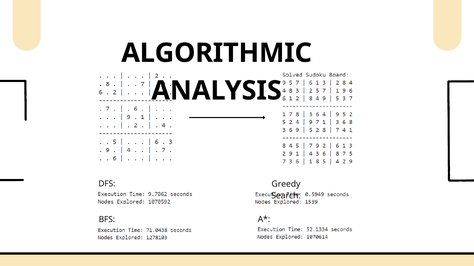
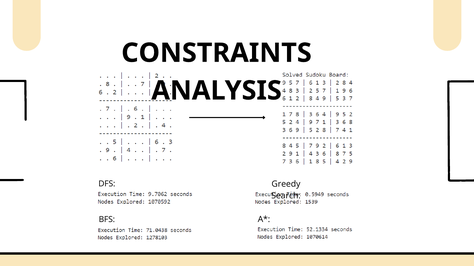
ALGORITHMIC: ALGORITHMIC -> CONSTRAINTS (217, 53)
